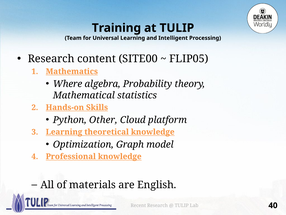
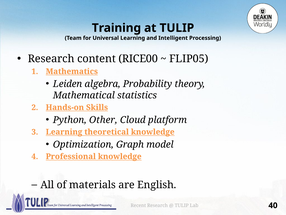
SITE00: SITE00 -> RICE00 (138, 59)
Where: Where -> Leiden (68, 84)
